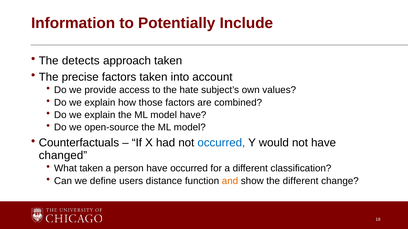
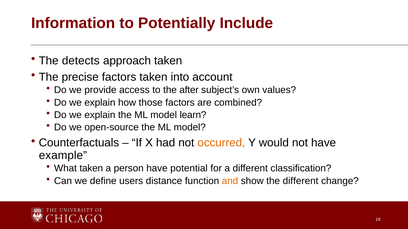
hate: hate -> after (189, 90)
model have: have -> learn (193, 115)
occurred colour: blue -> orange (221, 143)
changed: changed -> example (63, 156)
have occurred: occurred -> potential (189, 169)
